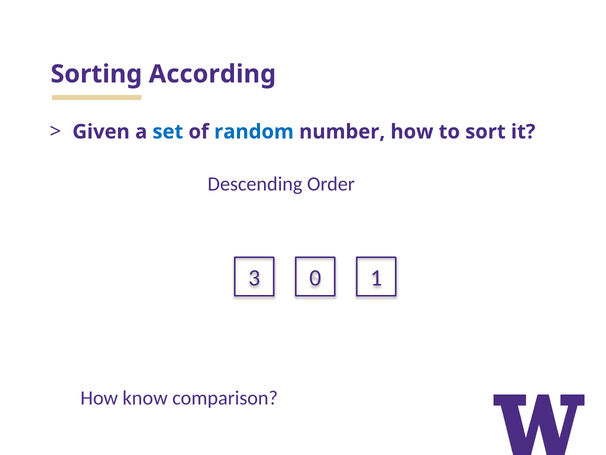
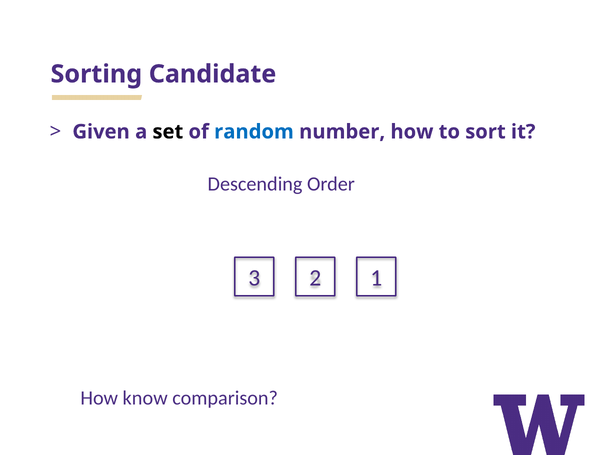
According: According -> Candidate (213, 74)
set colour: blue -> black (168, 132)
0: 0 -> 2 (315, 278)
